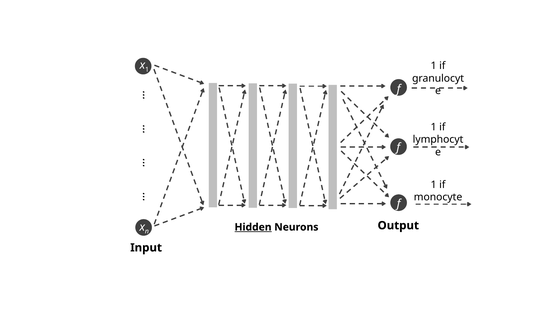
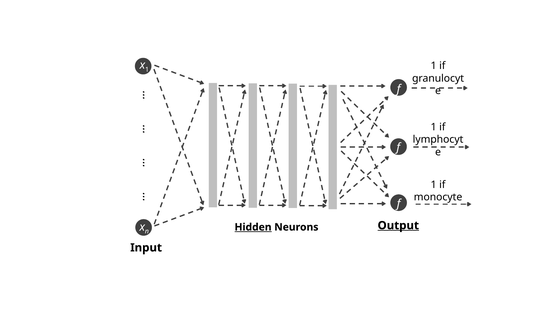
Output underline: none -> present (398, 226)
